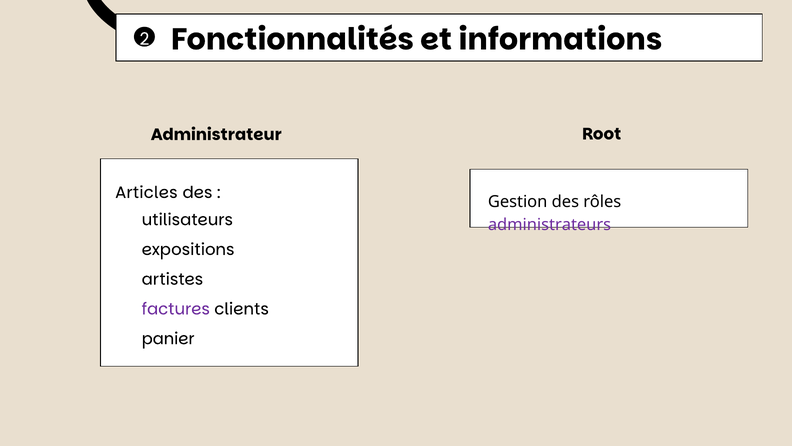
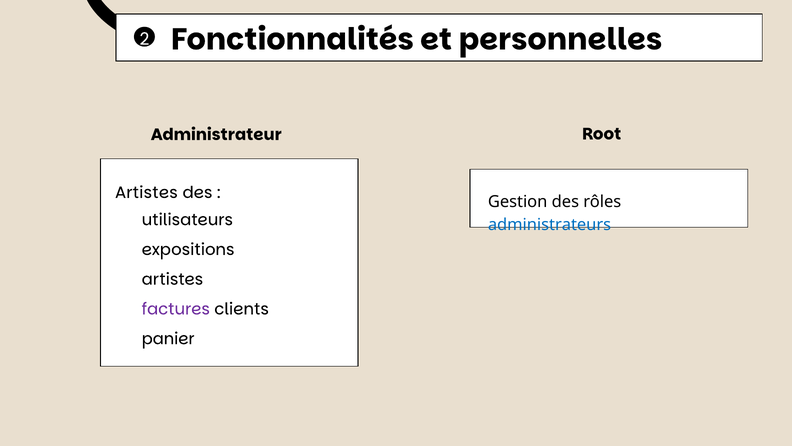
informations: informations -> personnelles (560, 39)
Articles: Articles -> Artistes (146, 192)
administrateurs colour: purple -> blue (549, 224)
